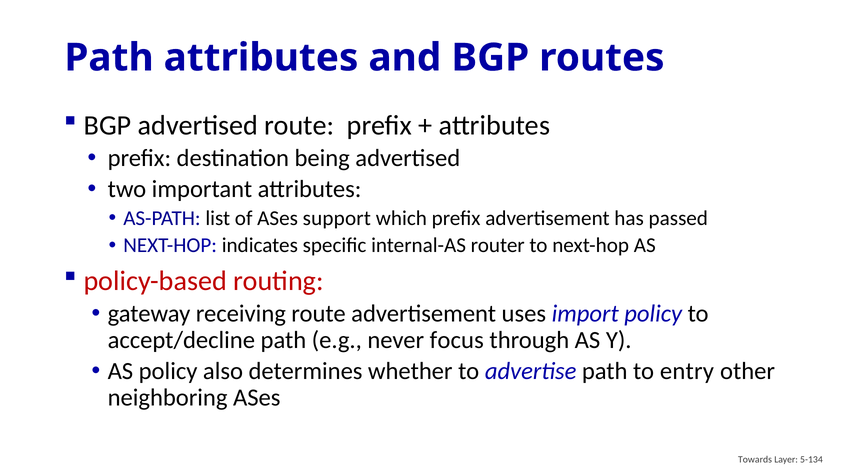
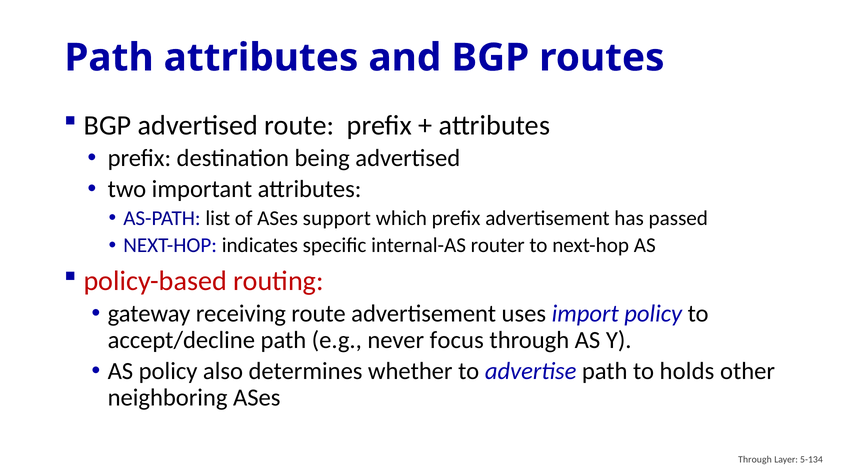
entry: entry -> holds (687, 371)
Towards: Towards -> Through (755, 460)
